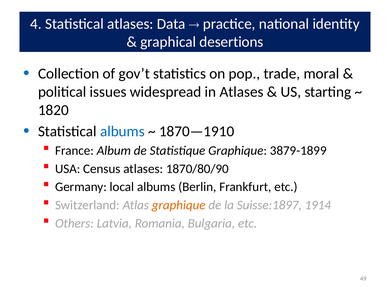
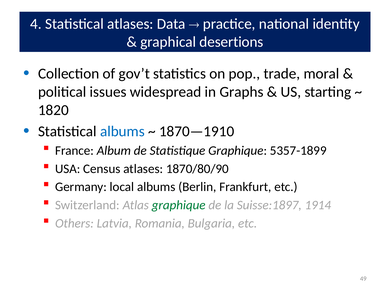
in Atlases: Atlases -> Graphs (242, 92)
3879-1899: 3879-1899 -> 5357-1899 (298, 151)
graphique colour: orange -> green (179, 205)
